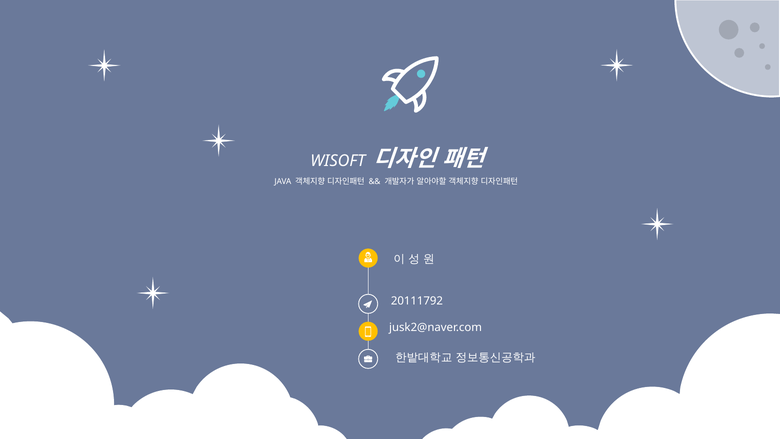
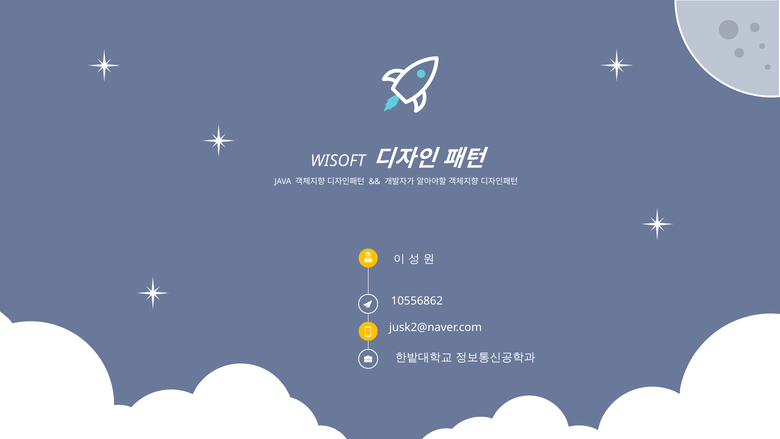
20111792: 20111792 -> 10556862 (417, 301)
